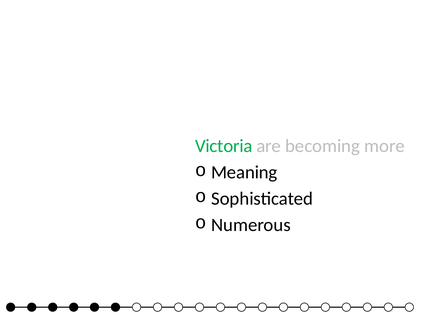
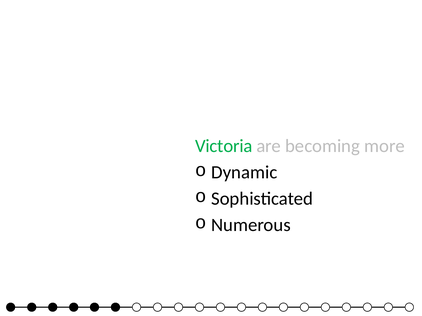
Meaning: Meaning -> Dynamic (244, 173)
